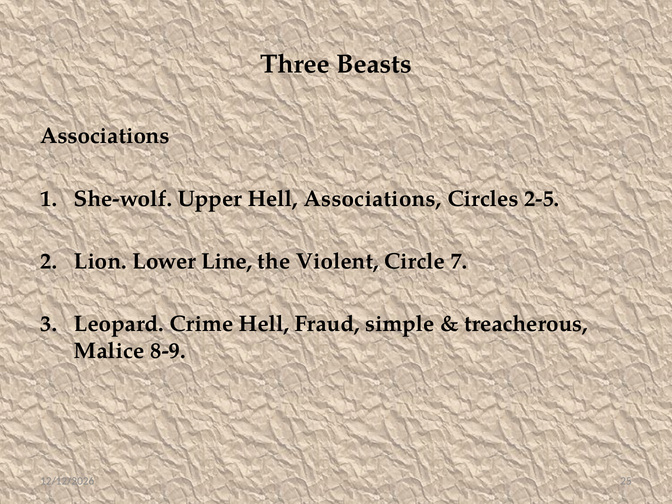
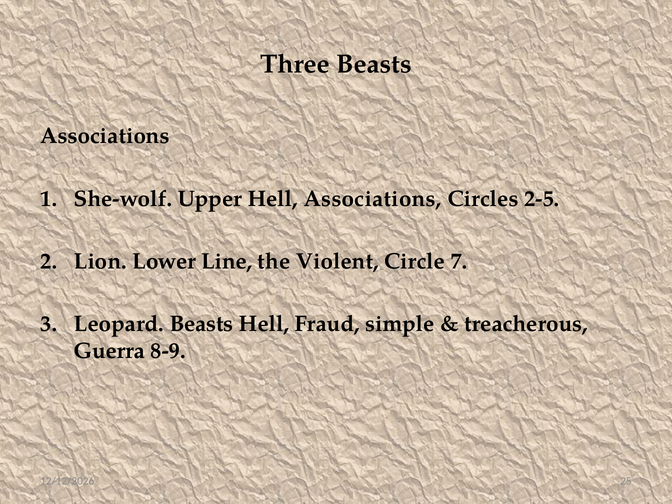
Leopard Crime: Crime -> Beasts (202, 324)
Malice: Malice -> Guerra (109, 351)
